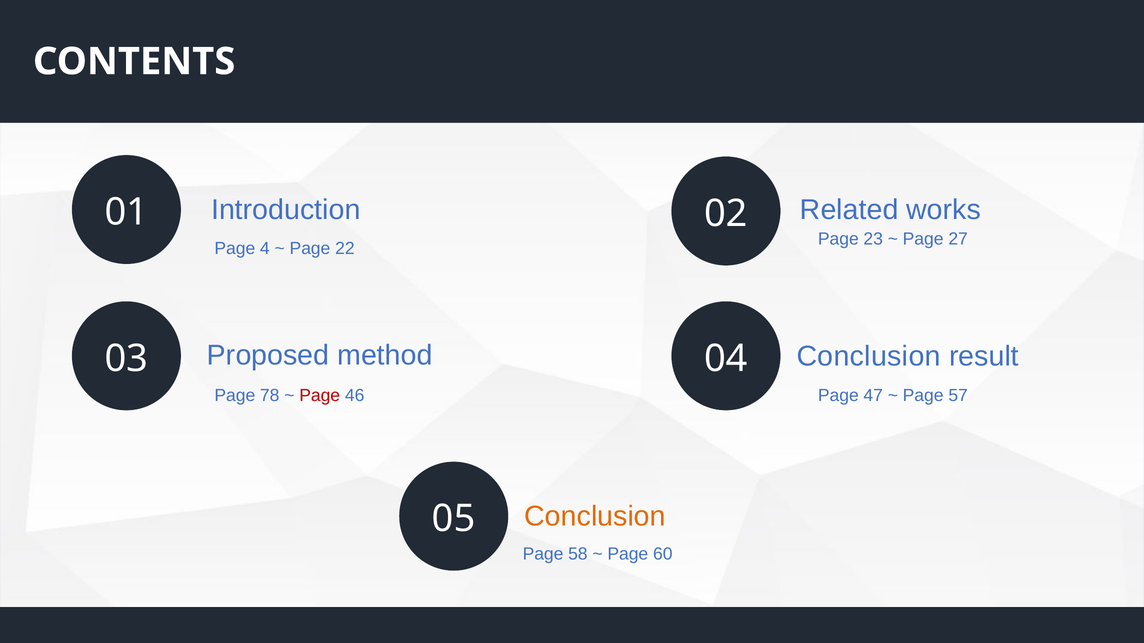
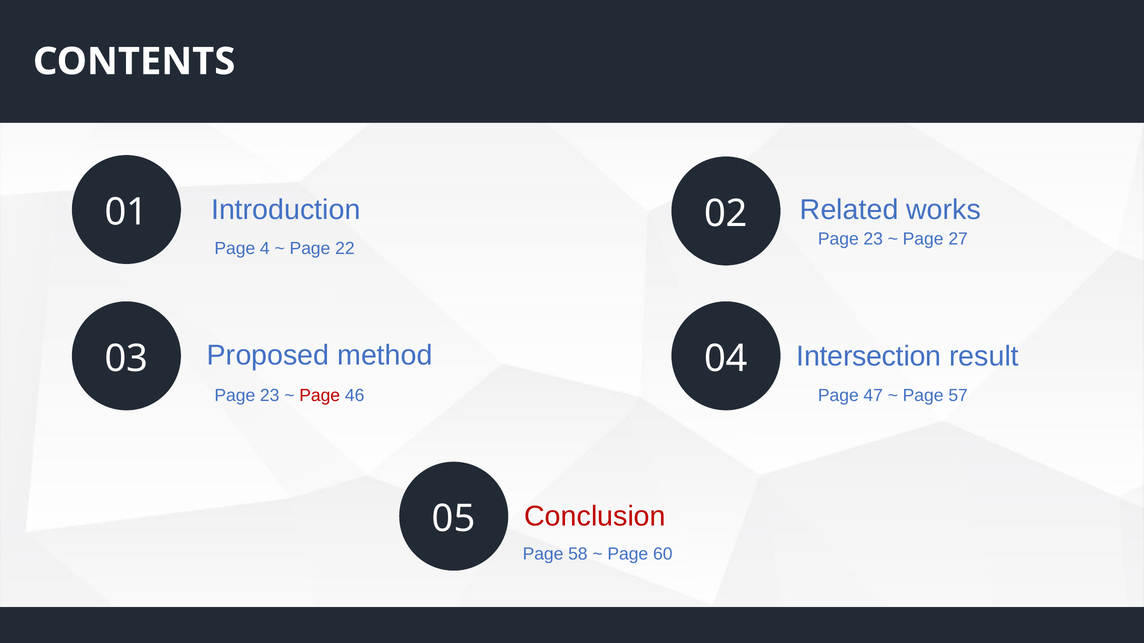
method Conclusion: Conclusion -> Intersection (869, 356)
78: 78 -> 23 (270, 396)
Conclusion colour: orange -> red (595, 517)
